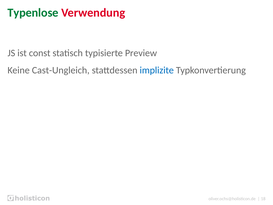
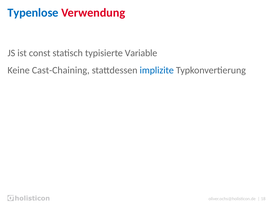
Typenlose colour: green -> blue (33, 13)
Preview: Preview -> Variable (141, 53)
Cast-Ungleich: Cast-Ungleich -> Cast-Chaining (61, 70)
